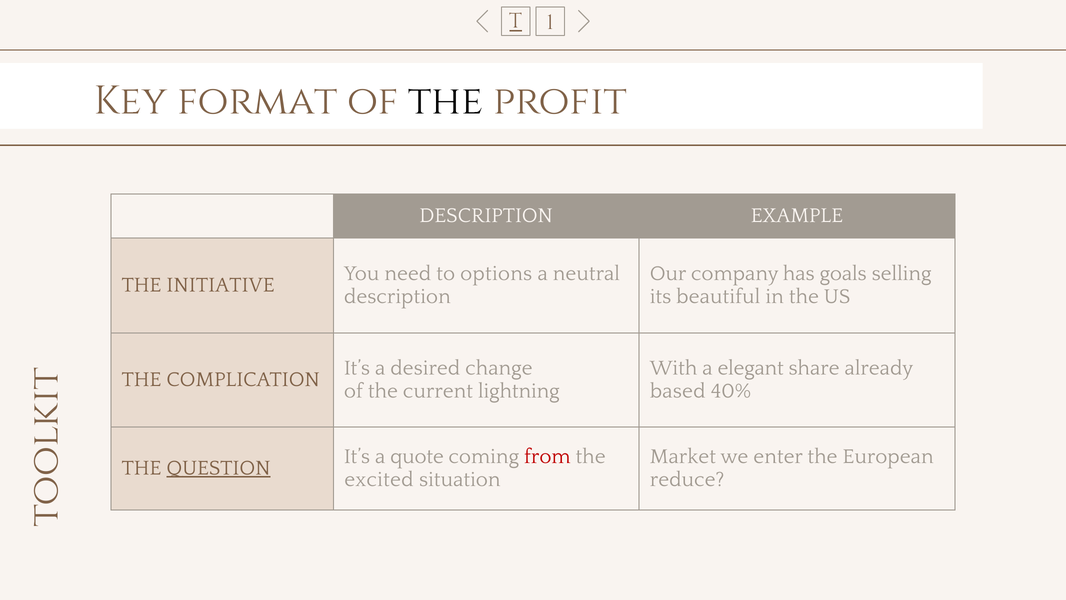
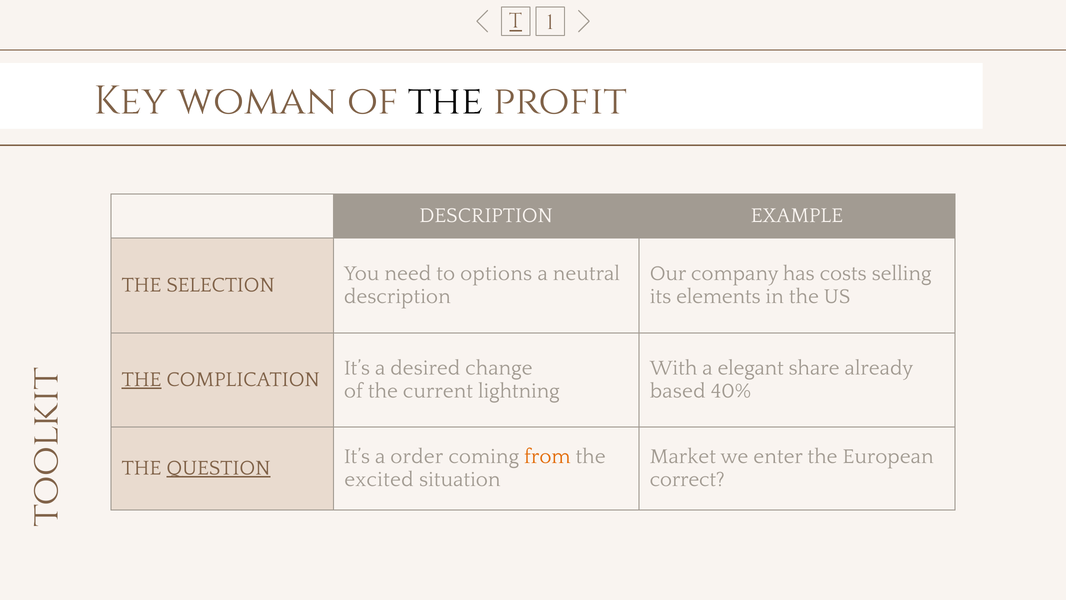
format: format -> woman (257, 100)
goals: goals -> costs (843, 273)
INITIATIVE: INITIATIVE -> SELECTION (221, 285)
beautiful: beautiful -> elements (718, 296)
THE underline: none -> present (142, 379)
quote: quote -> order (417, 456)
from colour: red -> orange (547, 456)
reduce: reduce -> correct (687, 479)
